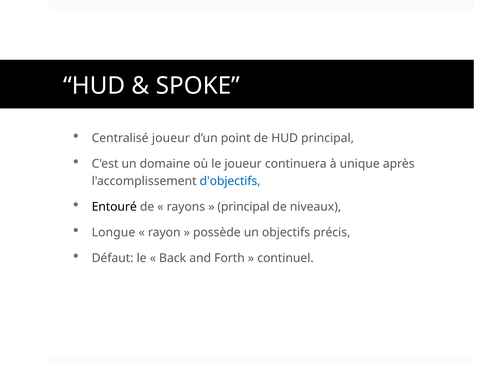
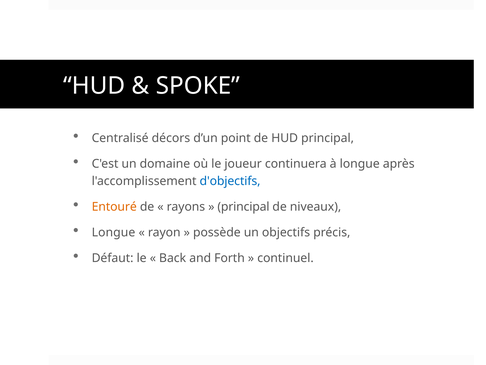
Centralisé joueur: joueur -> décors (171, 138)
à unique: unique -> longue (360, 164)
Entouré colour: black -> orange (114, 207)
